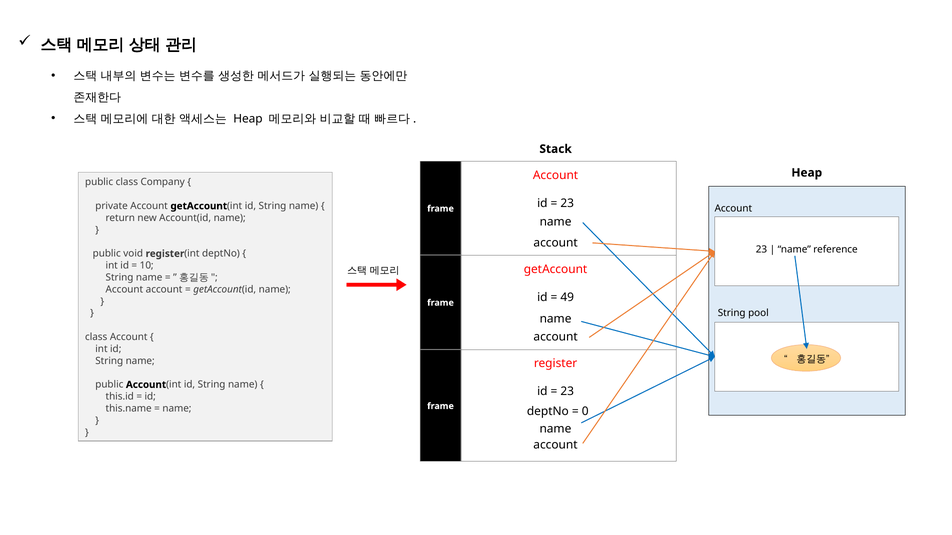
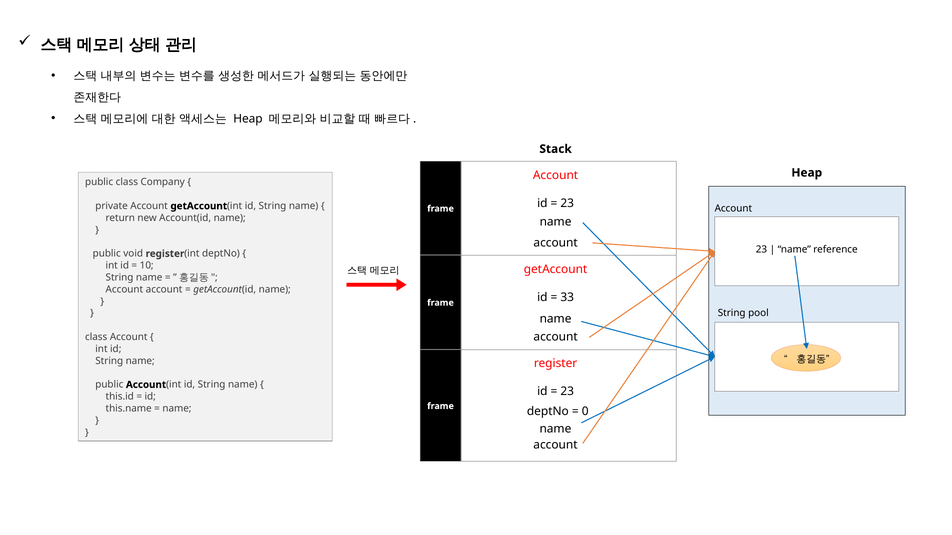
49: 49 -> 33 (567, 298)
